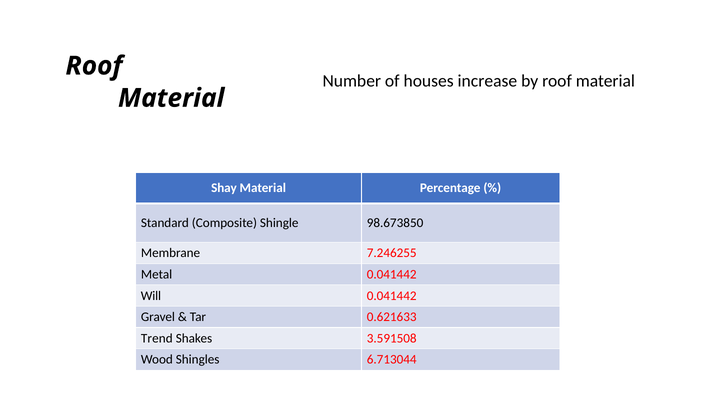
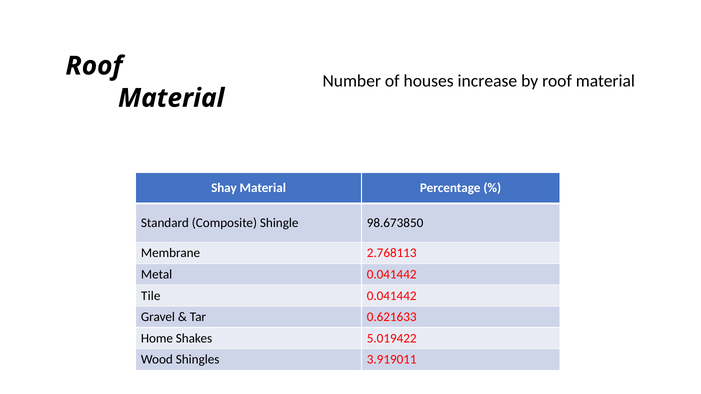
7.246255: 7.246255 -> 2.768113 (392, 253)
Will: Will -> Tile (151, 296)
Trend: Trend -> Home (157, 339)
3.591508: 3.591508 -> 5.019422 (392, 339)
6.713044: 6.713044 -> 3.919011 (392, 360)
